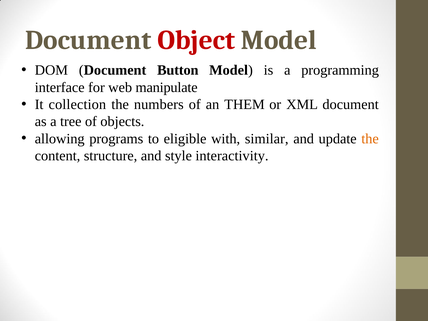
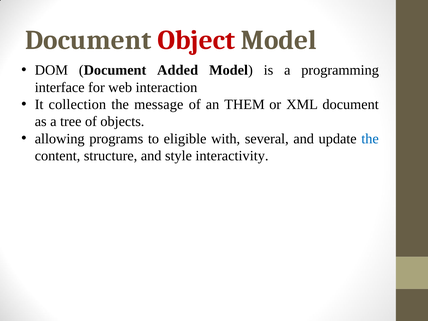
Button: Button -> Added (178, 70)
manipulate: manipulate -> interaction (166, 87)
numbers: numbers -> message (159, 104)
similar: similar -> several (267, 139)
the colour: orange -> blue (370, 139)
